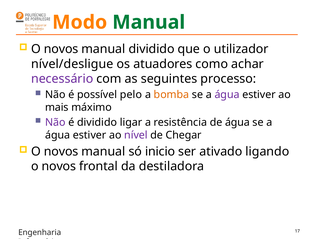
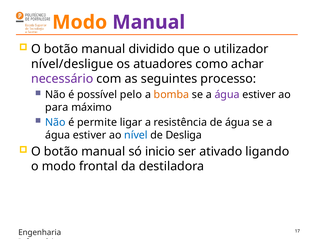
Manual colour: green -> purple (149, 22)
novos: novos -> botão (61, 49)
mais: mais -> para (57, 108)
Não colour: purple -> blue (55, 122)
é dividido: dividido -> permite (97, 122)
nível colour: purple -> blue (136, 135)
Chegar: Chegar -> Desliga (184, 135)
novos: novos -> botão (61, 152)
novos: novos -> modo (59, 166)
